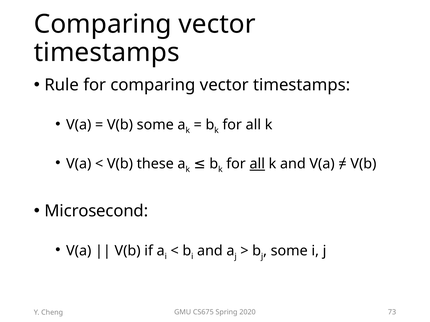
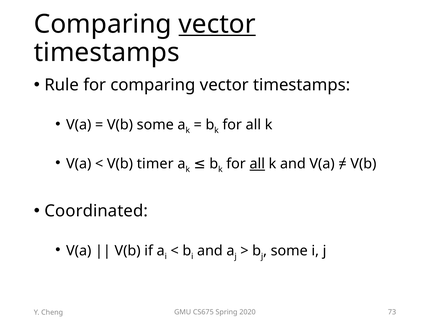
vector underline: none -> present (217, 24)
these: these -> timer (155, 164)
Microsecond: Microsecond -> Coordinated (96, 211)
